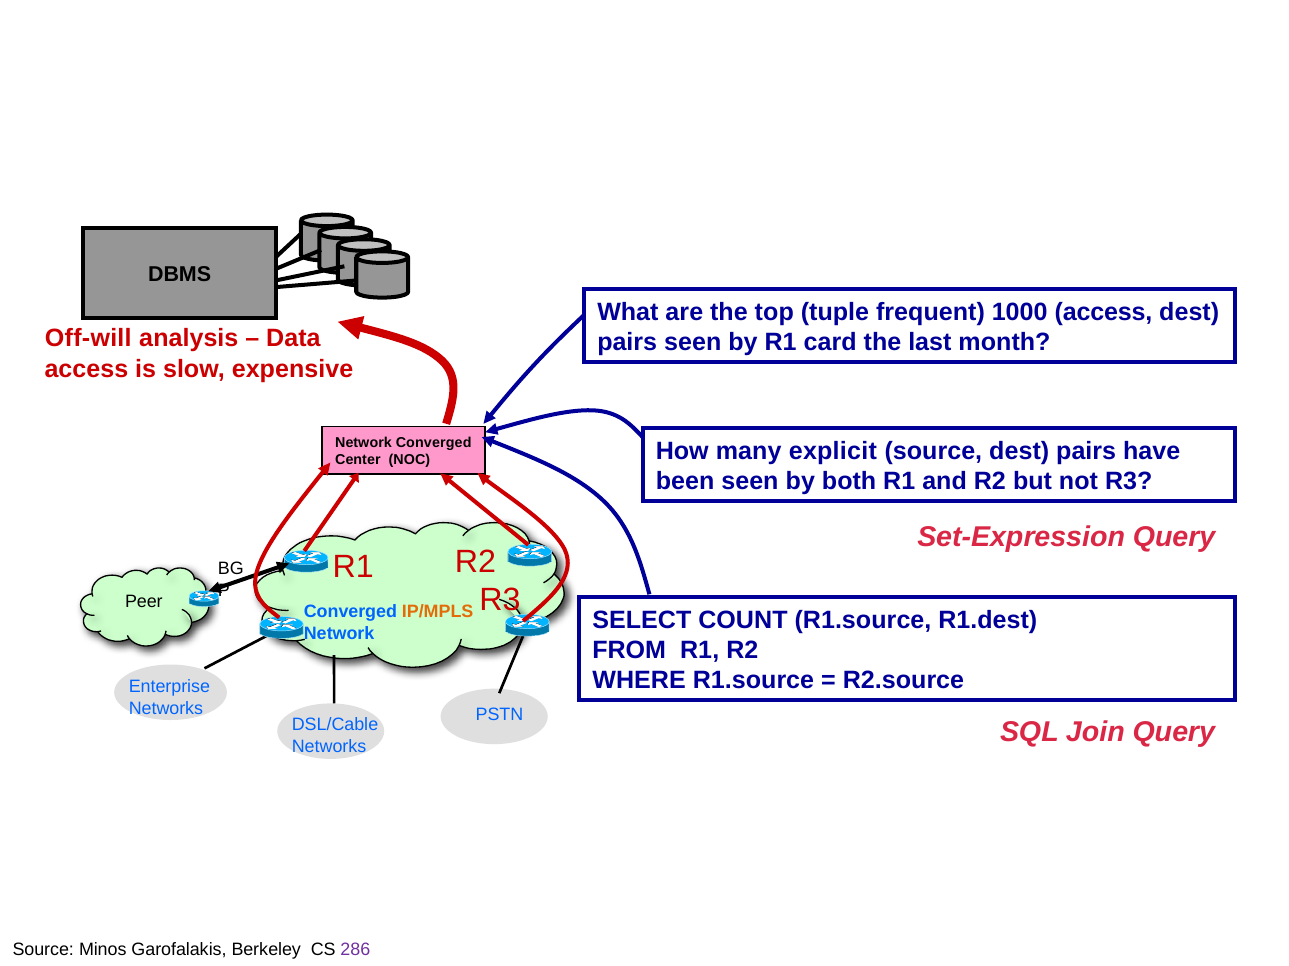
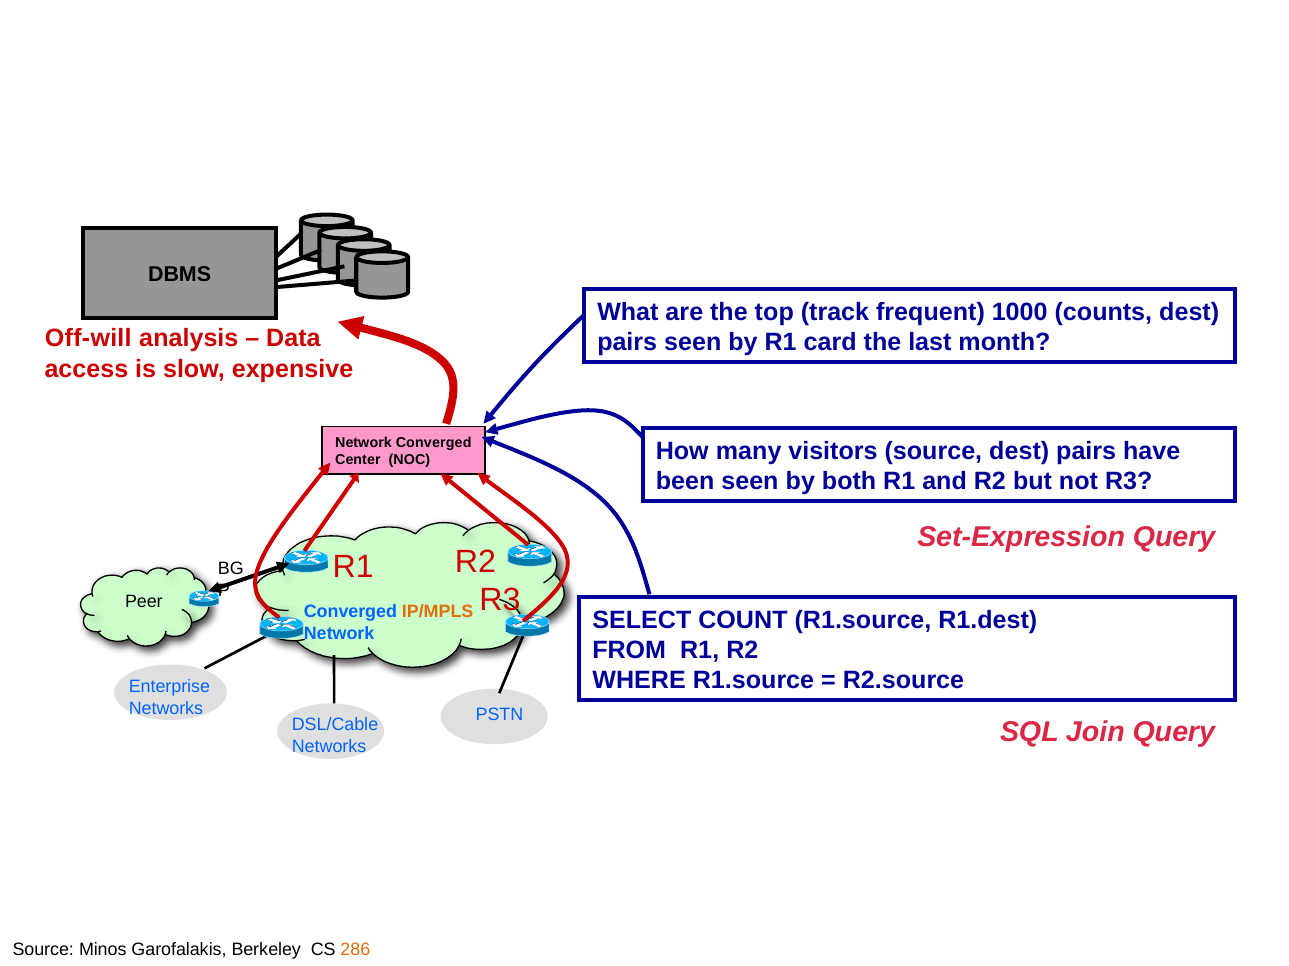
tuple: tuple -> track (835, 313)
1000 access: access -> counts (1103, 313)
explicit: explicit -> visitors (833, 451)
286 colour: purple -> orange (355, 950)
